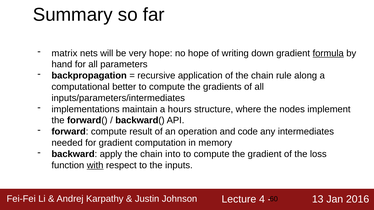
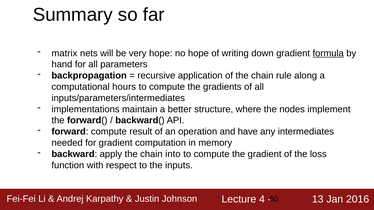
better: better -> hours (124, 87)
hours: hours -> better (180, 109)
code: code -> have (248, 132)
with underline: present -> none (95, 165)
